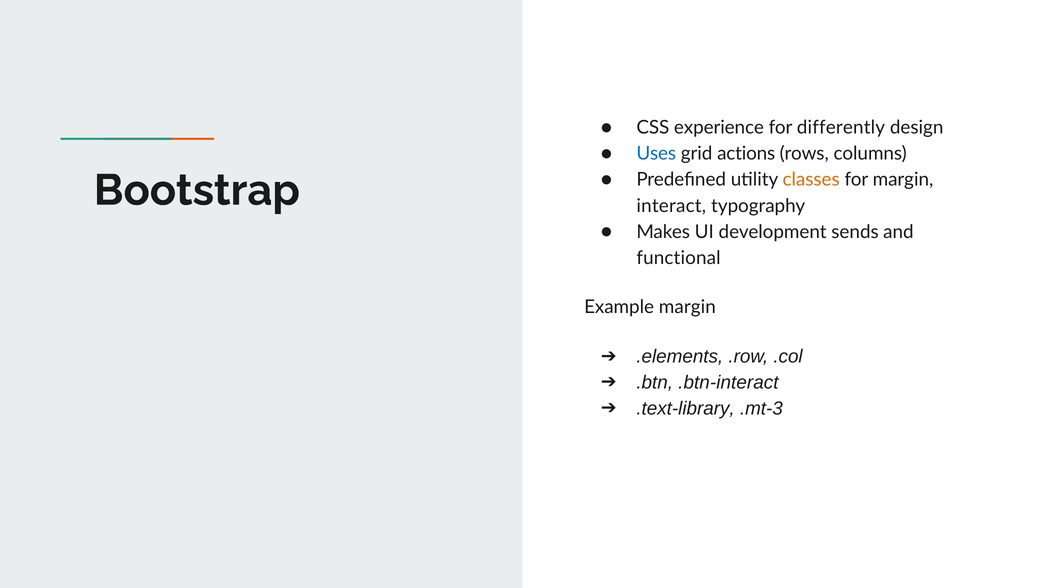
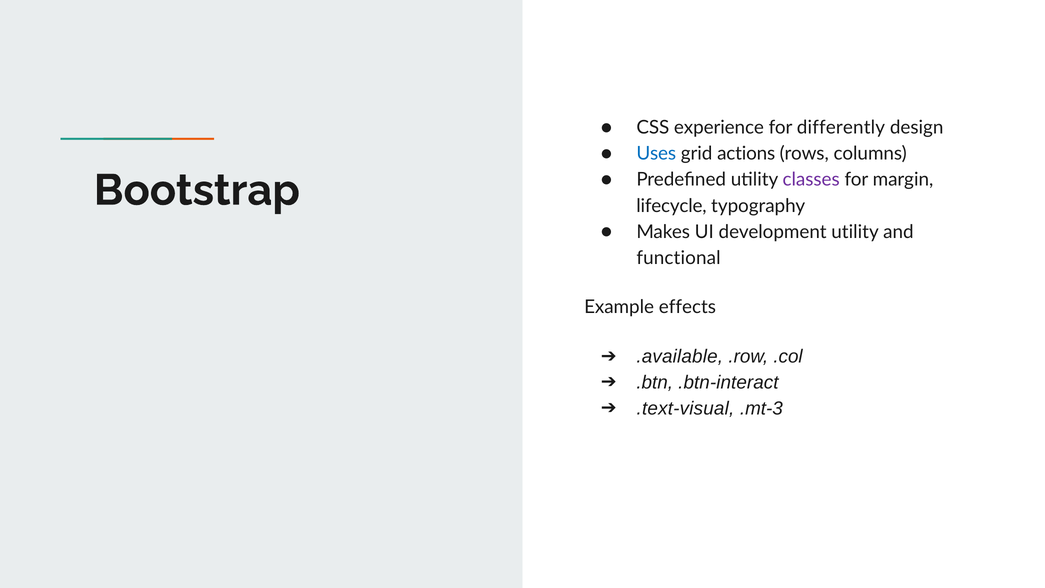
classes colour: orange -> purple (811, 180)
interact: interact -> lifecycle (671, 206)
development sends: sends -> utility (855, 232)
Example margin: margin -> effects (687, 307)
.elements: .elements -> .available (680, 356)
.text-library: .text-library -> .text-visual (685, 408)
